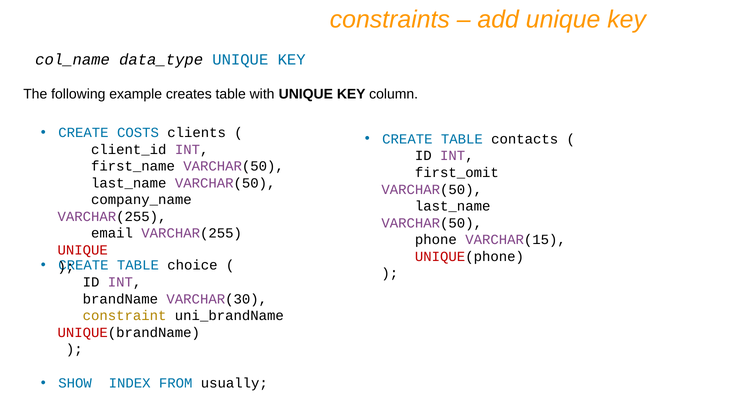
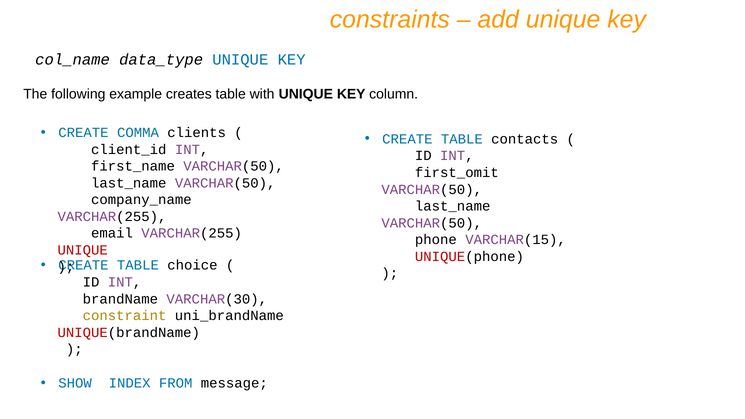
COSTS: COSTS -> COMMA (138, 133)
usually: usually -> message (234, 383)
